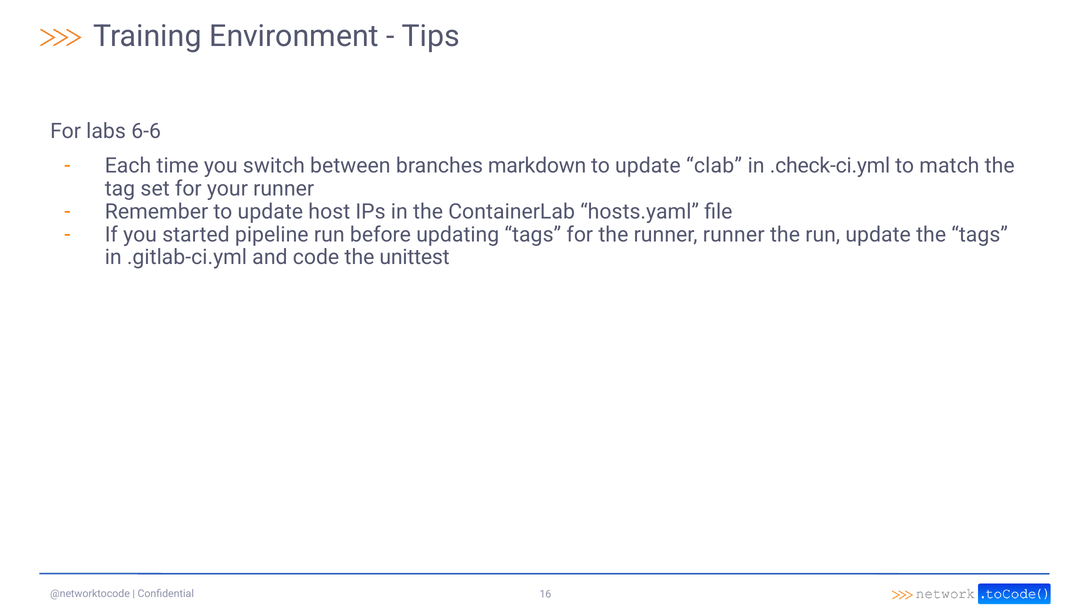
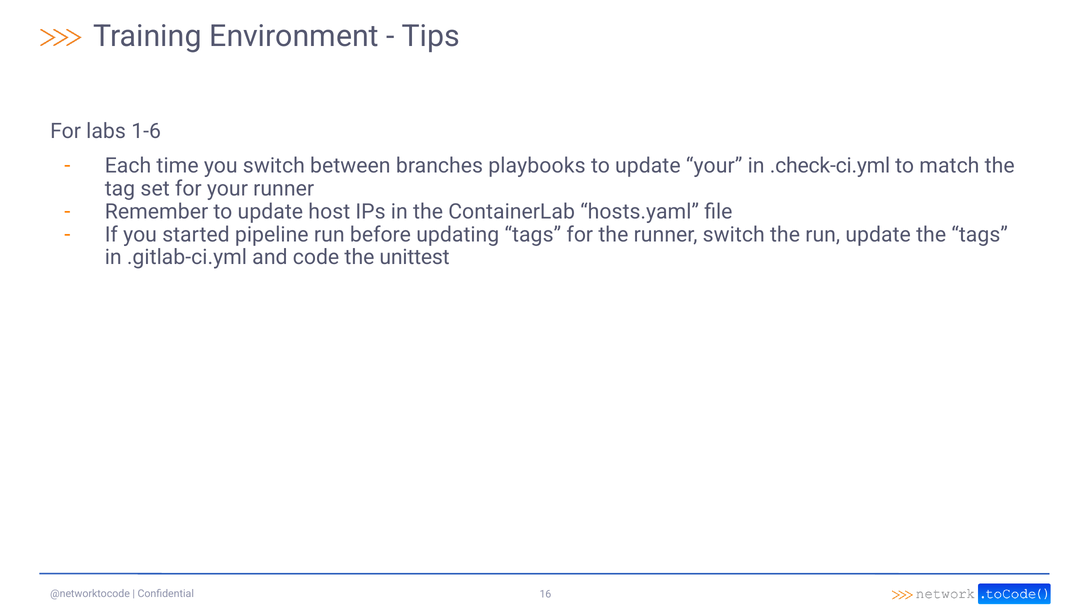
6-6: 6-6 -> 1-6 (146, 131)
markdown: markdown -> playbooks (537, 166)
update clab: clab -> your (714, 166)
runner runner: runner -> switch (734, 235)
